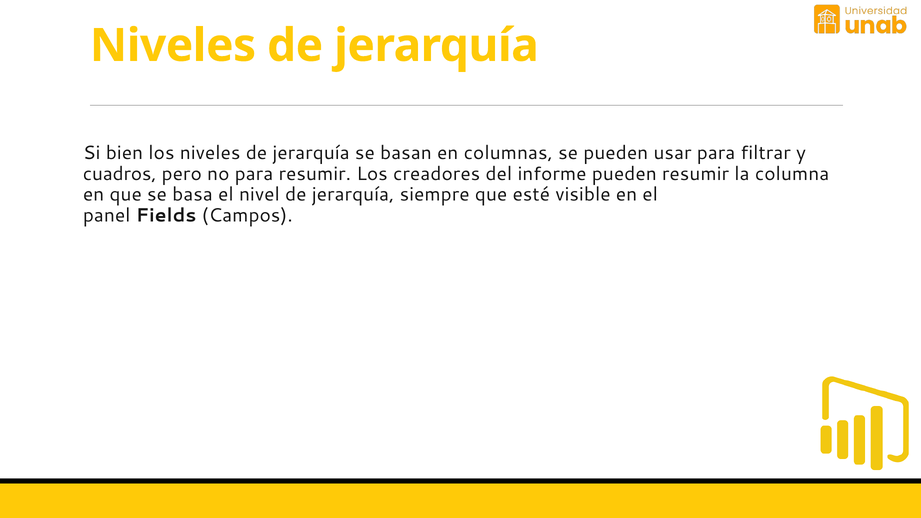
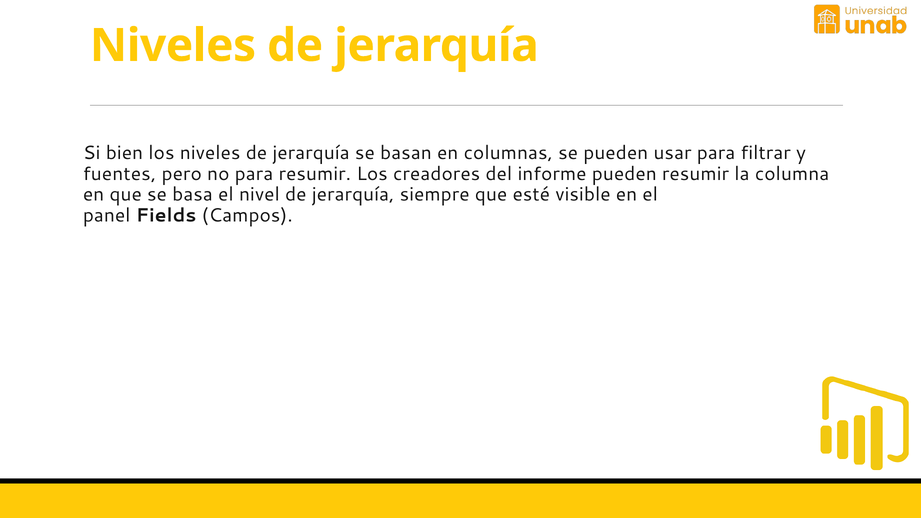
cuadros: cuadros -> fuentes (120, 174)
